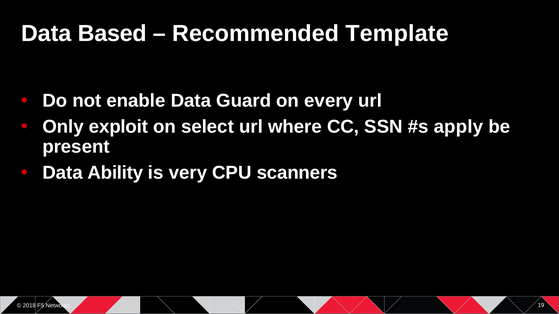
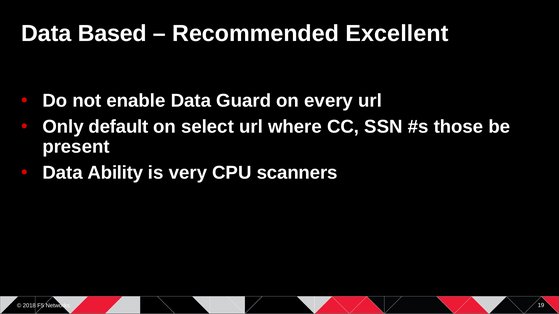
Template: Template -> Excellent (397, 34)
exploit: exploit -> default (118, 127)
apply: apply -> those (459, 127)
